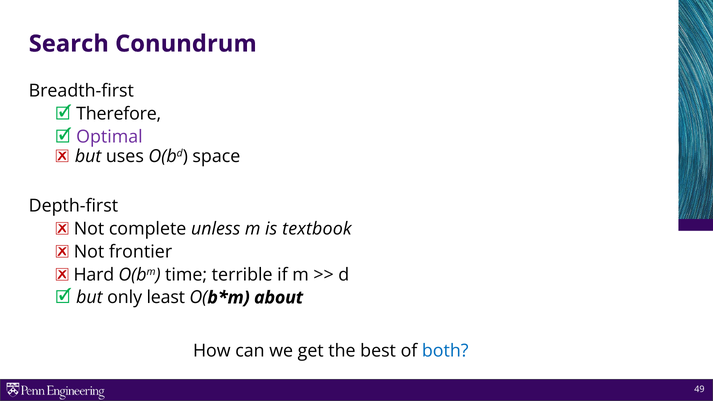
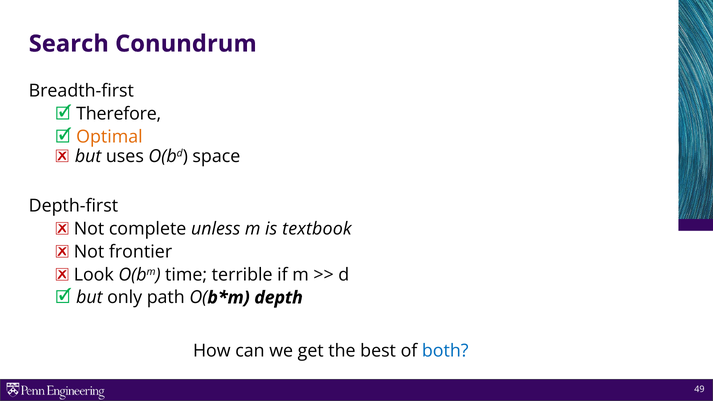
Optimal colour: purple -> orange (109, 137)
Hard: Hard -> Look (94, 275)
least: least -> path (166, 298)
about: about -> depth (279, 298)
